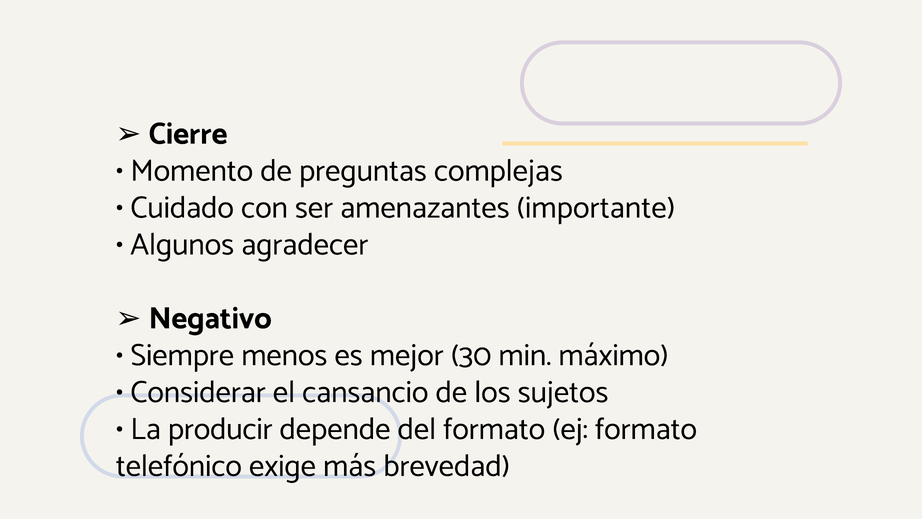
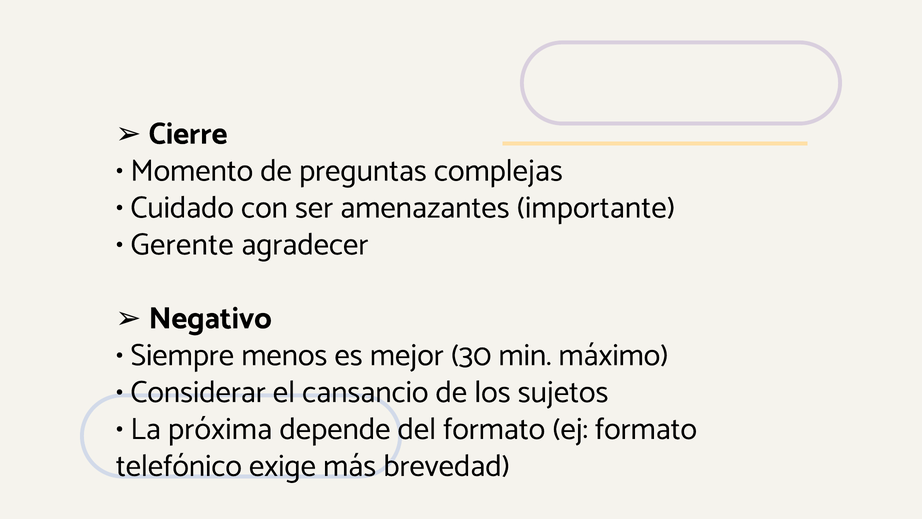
Algunos: Algunos -> Gerente (182, 244)
producir: producir -> próxima (220, 429)
